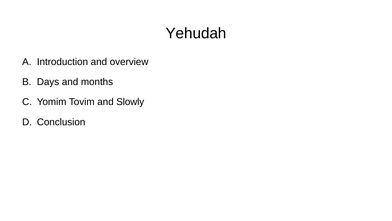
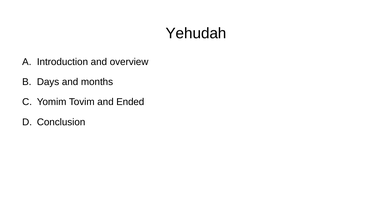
Slowly: Slowly -> Ended (130, 102)
